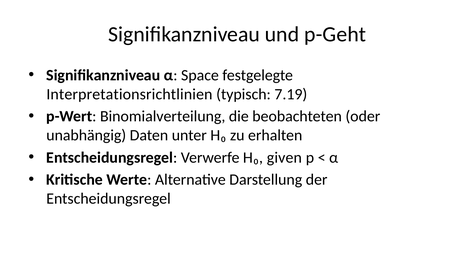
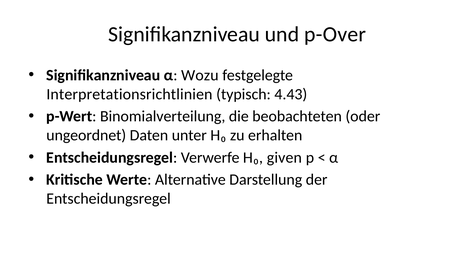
p-Geht: p-Geht -> p-Over (335, 34)
Space: Space -> Wozu (200, 75)
7.19: 7.19 -> 4.43 (291, 94)
unabhängig: unabhängig -> ungeordnet (86, 135)
